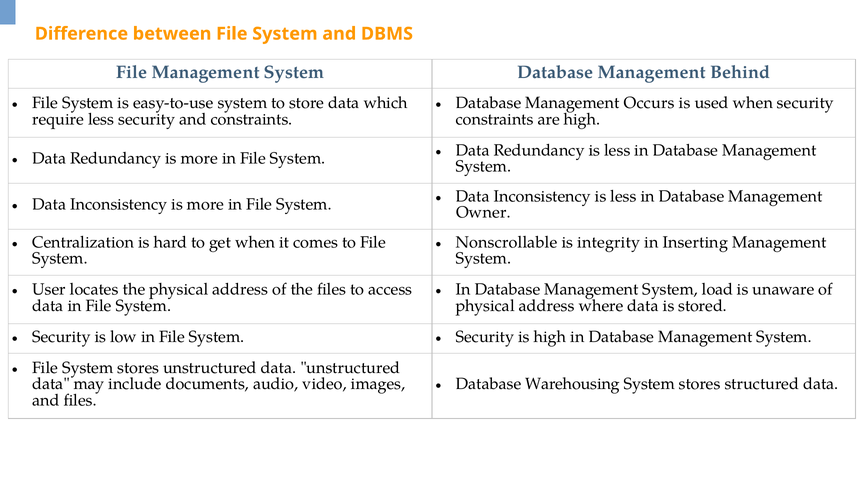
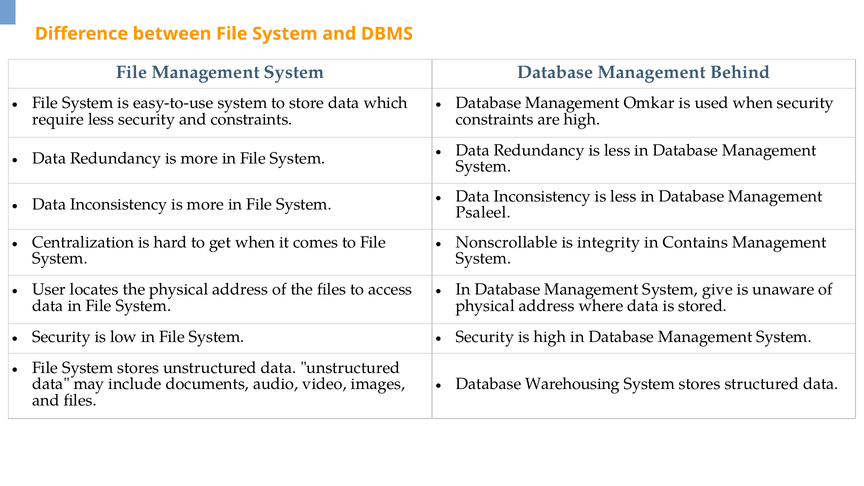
Occurs: Occurs -> Omkar (649, 103)
Owner: Owner -> Psaleel (483, 213)
Inserting: Inserting -> Contains (695, 242)
load: load -> give (717, 290)
